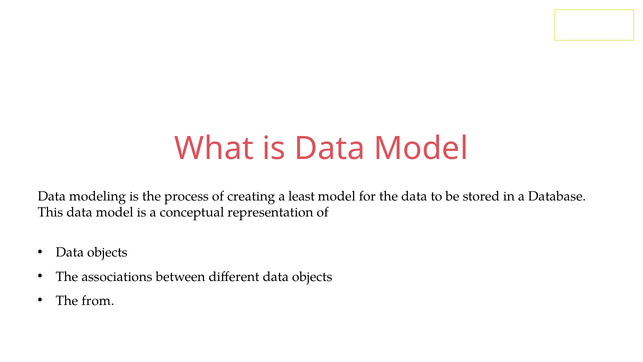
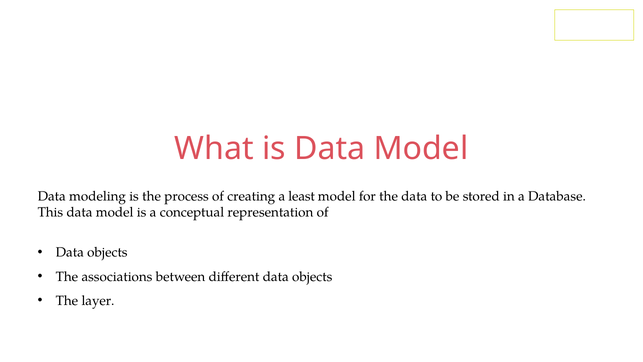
from: from -> layer (98, 300)
